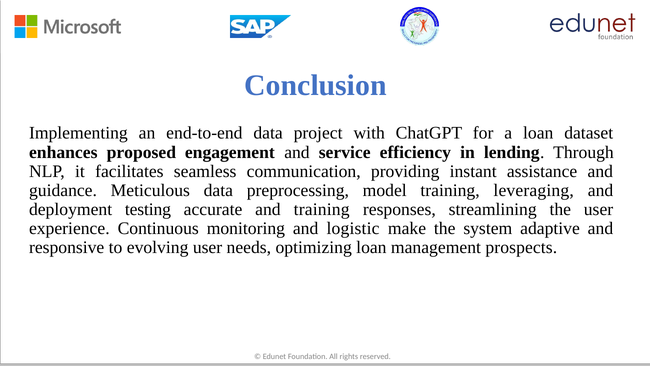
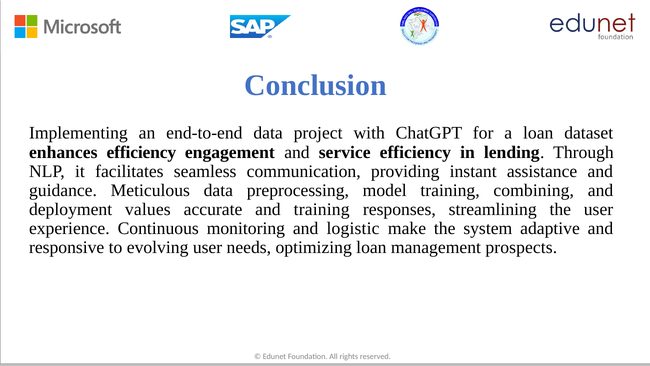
enhances proposed: proposed -> efficiency (141, 152)
leveraging: leveraging -> combining (534, 190)
testing: testing -> values (148, 209)
